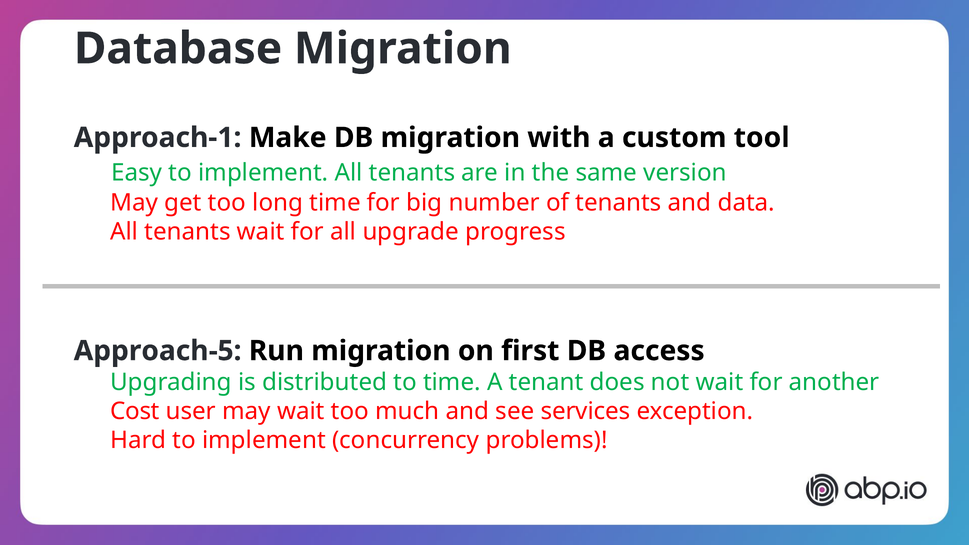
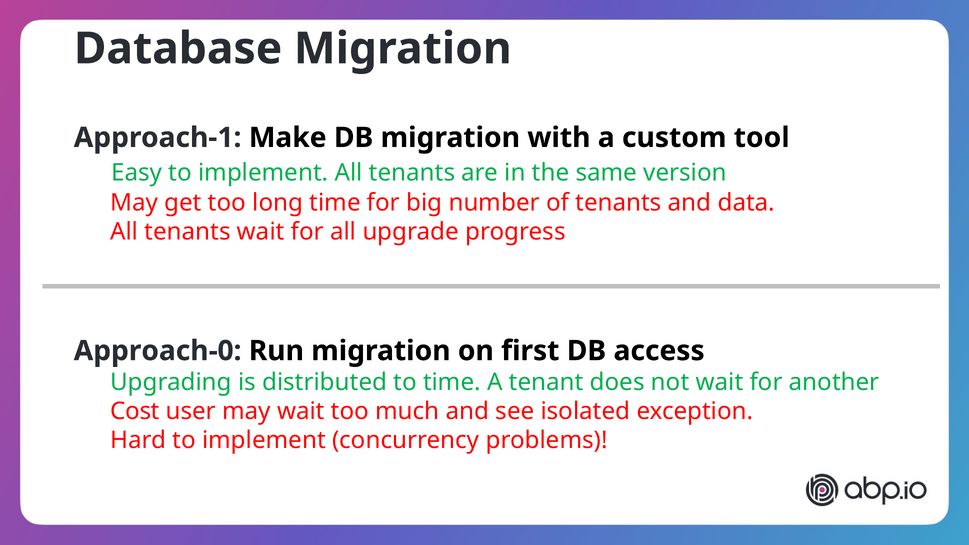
Approach-5: Approach-5 -> Approach-0 (158, 351)
services: services -> isolated (585, 411)
